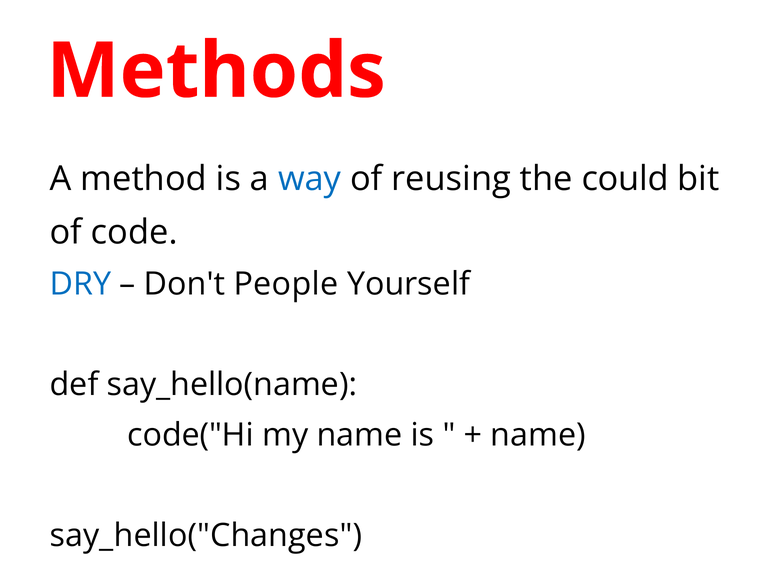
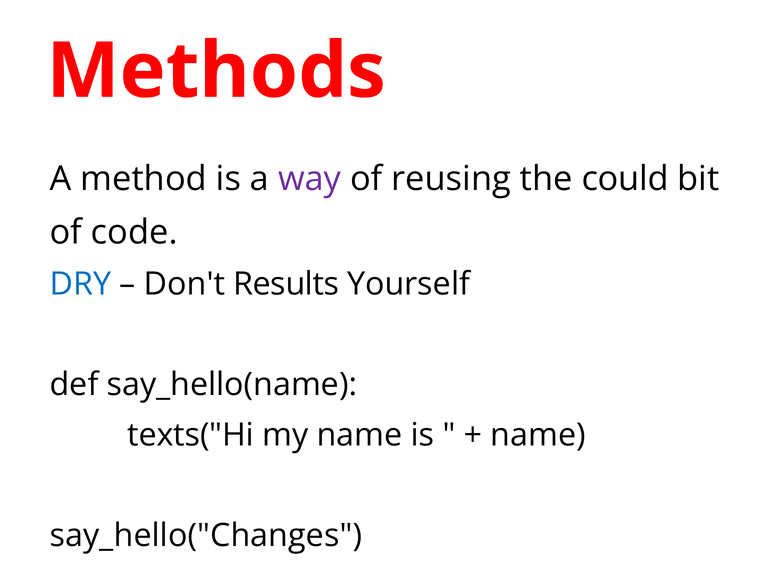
way colour: blue -> purple (310, 179)
People: People -> Results (286, 284)
code("Hi: code("Hi -> texts("Hi (191, 435)
